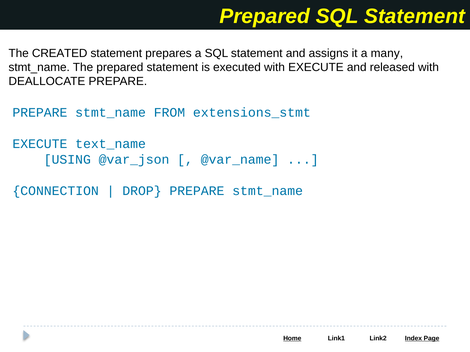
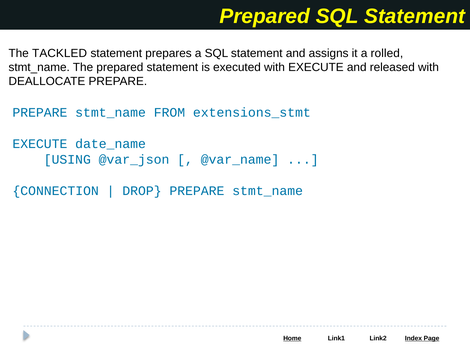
CREATED: CREATED -> TACKLED (60, 53)
many: many -> rolled (387, 53)
text_name: text_name -> date_name (111, 144)
